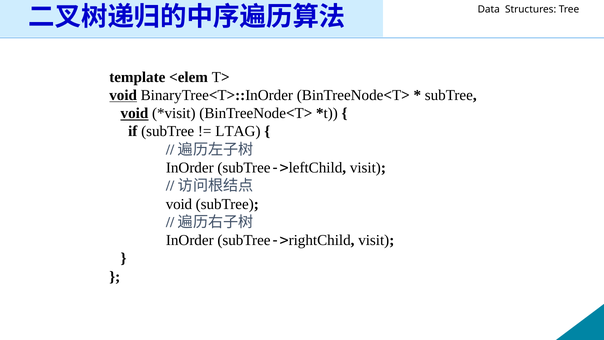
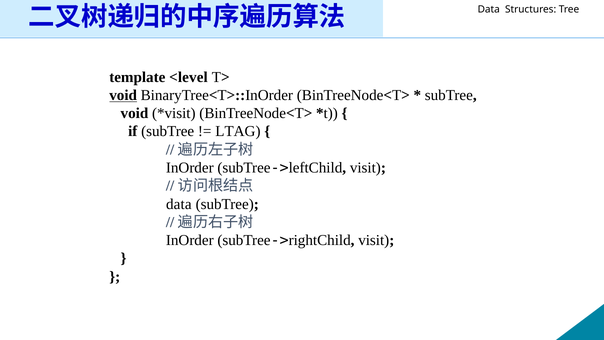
<elem: <elem -> <level (188, 77)
void underline: present -> none (134, 113)
void: void -> data (179, 204)
